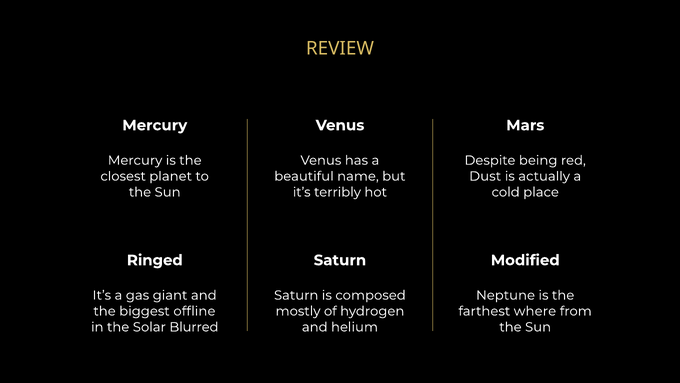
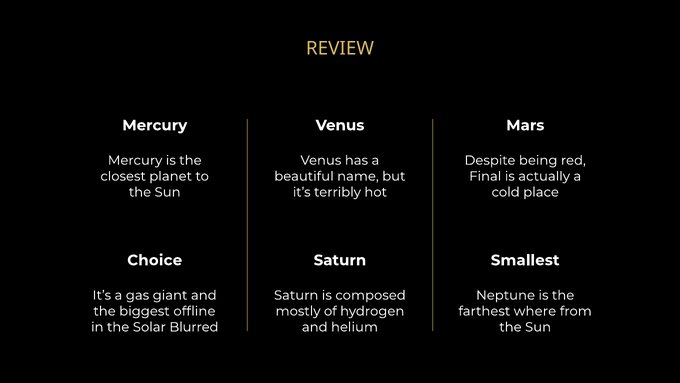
Dust: Dust -> Final (485, 176)
Ringed: Ringed -> Choice (155, 260)
Modified: Modified -> Smallest (525, 260)
